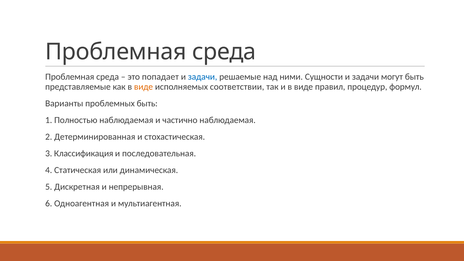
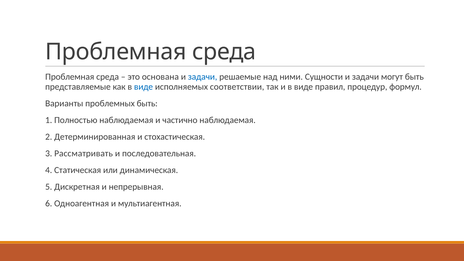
попадает: попадает -> основана (160, 77)
виде colour: orange -> blue (144, 87)
Классификация: Классификация -> Рассматривать (84, 154)
